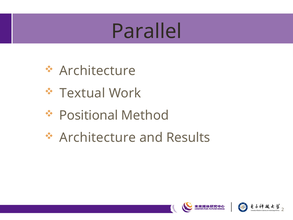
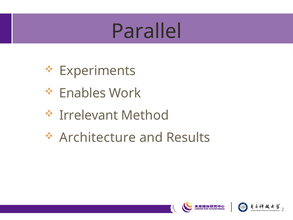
Architecture: Architecture -> Experiments (98, 71)
Textual: Textual -> Enables (82, 93)
Positional: Positional -> Irrelevant (89, 115)
